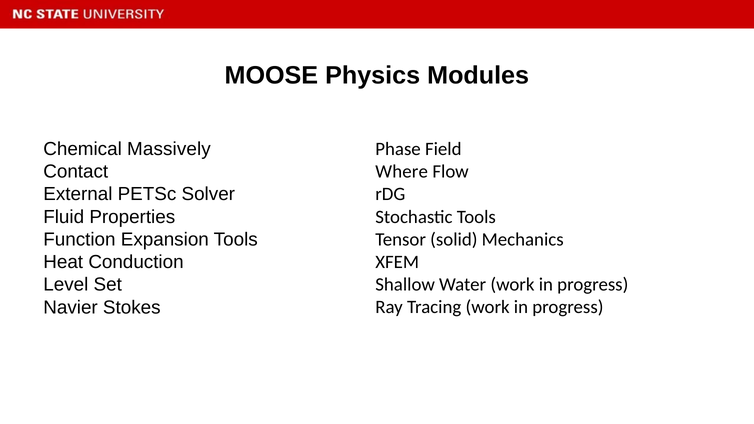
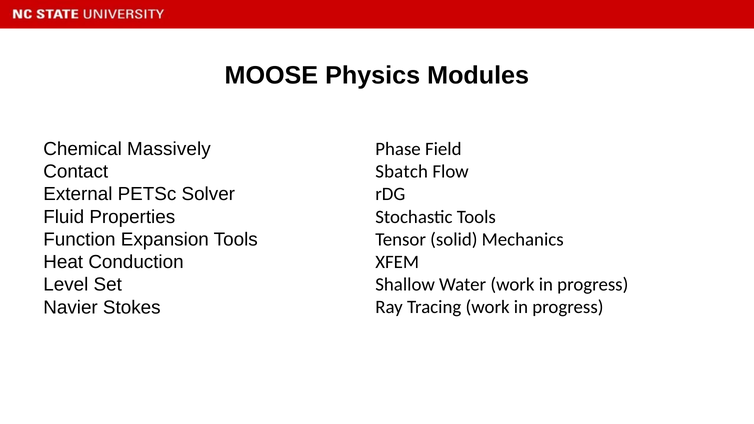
Where: Where -> Sbatch (402, 172)
